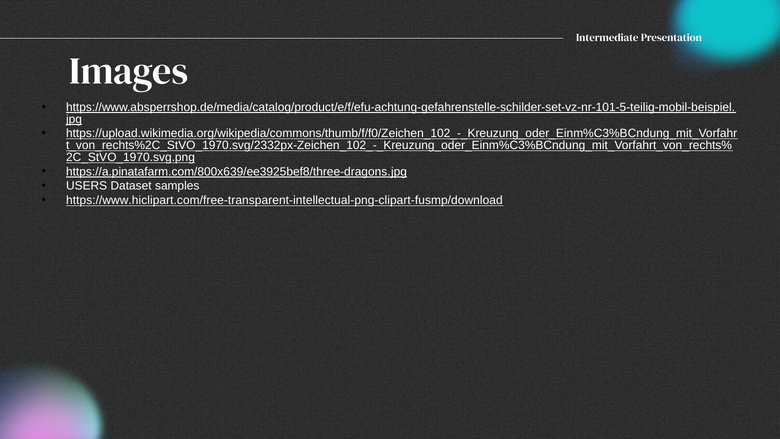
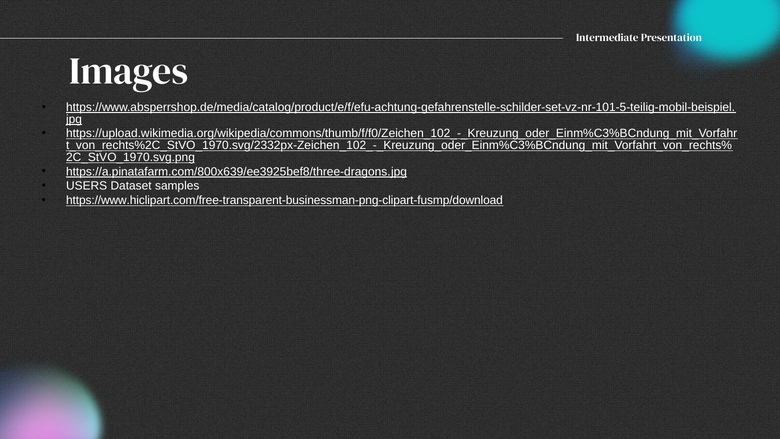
https://www.hiclipart.com/free-transparent-intellectual-png-clipart-fusmp/download: https://www.hiclipart.com/free-transparent-intellectual-png-clipart-fusmp/download -> https://www.hiclipart.com/free-transparent-businessman-png-clipart-fusmp/download (284, 200)
